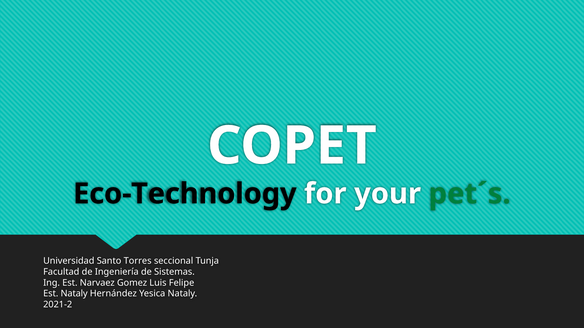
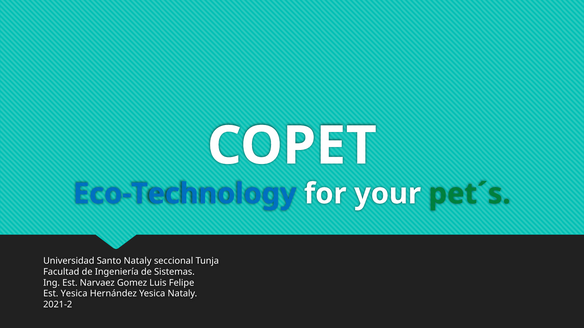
Eco-Technology colour: black -> blue (185, 194)
Santo Torres: Torres -> Nataly (138, 261)
Est Nataly: Nataly -> Yesica (74, 294)
